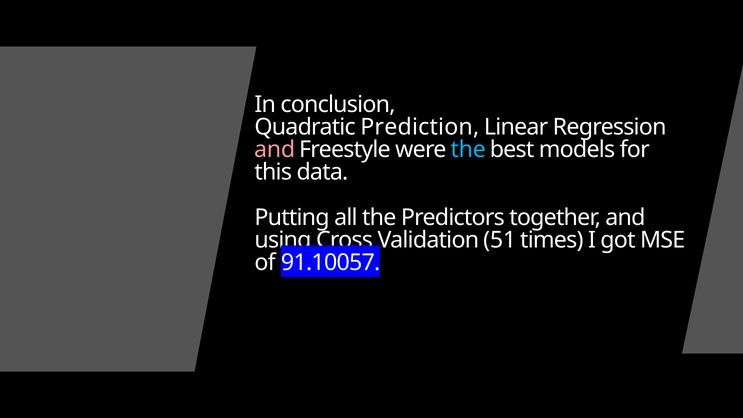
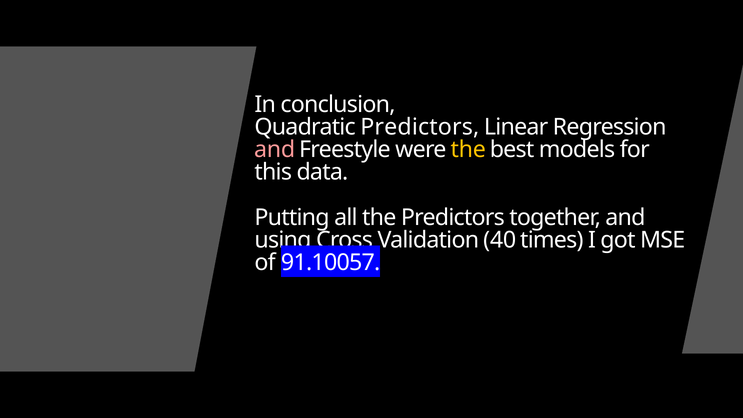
Quadratic Prediction: Prediction -> Predictors (420, 127)
the colour: light blue -> yellow (468, 150)
51: 51 -> 40 (500, 240)
